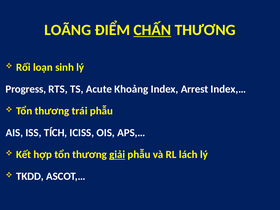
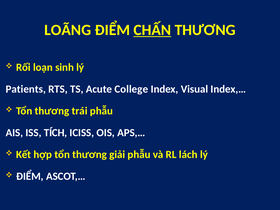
Progress: Progress -> Patients (26, 89)
Khoảng: Khoảng -> College (131, 89)
Arrest: Arrest -> Visual (194, 89)
giải underline: present -> none (117, 155)
TKDD: TKDD -> ĐIỂM (30, 176)
